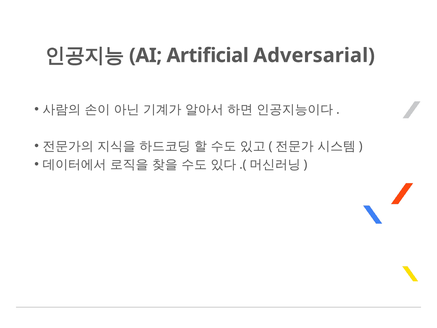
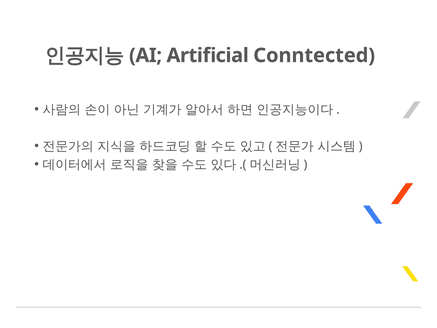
Adversarial: Adversarial -> Conntected (314, 55)
